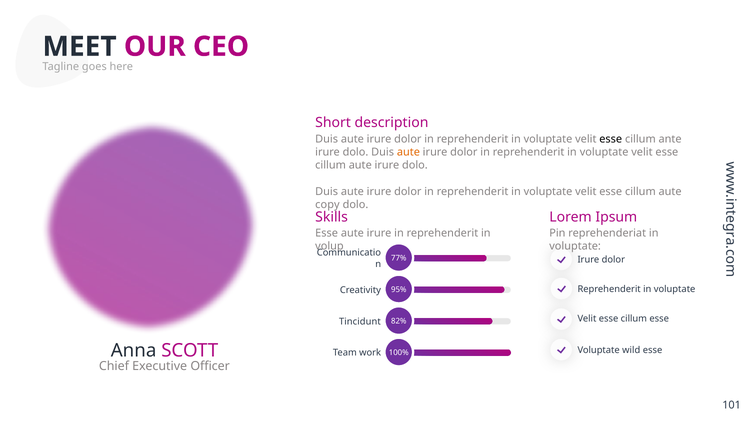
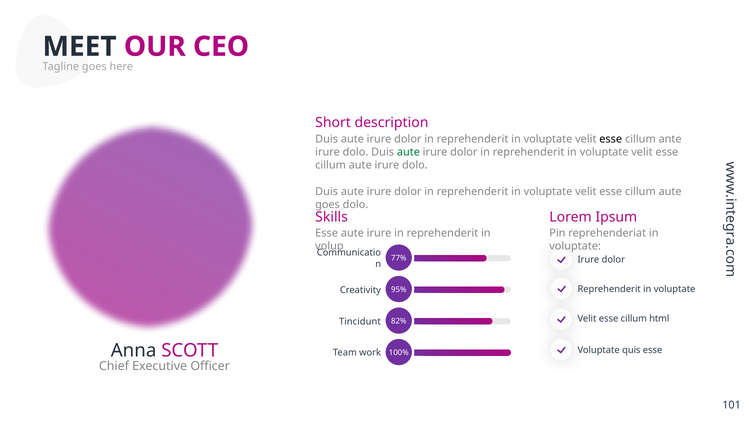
aute colour: orange -> green (408, 152)
copy: copy -> goes (328, 205)
cillum esse: esse -> html (659, 319)
wild: wild -> quis (631, 351)
